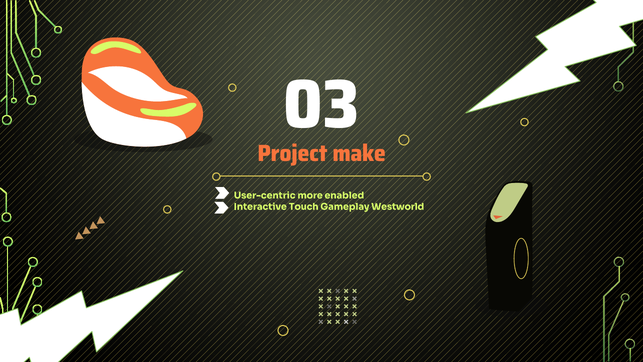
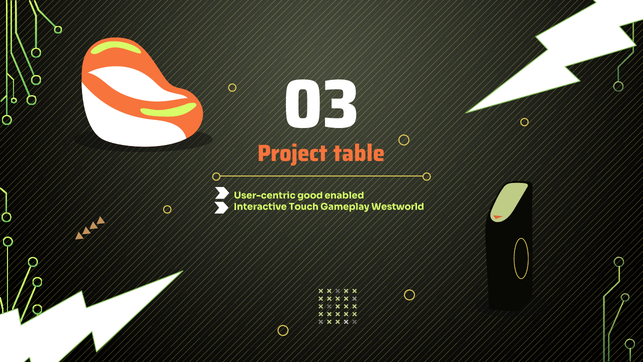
make: make -> table (359, 154)
more: more -> good (310, 195)
